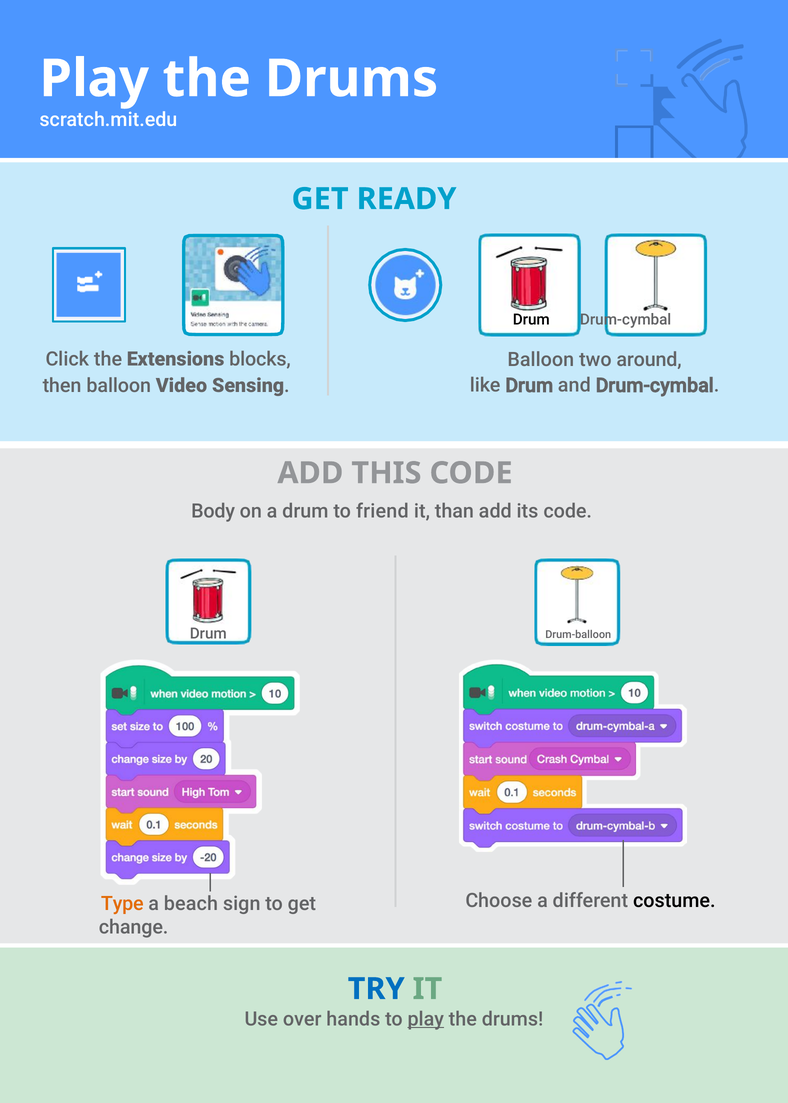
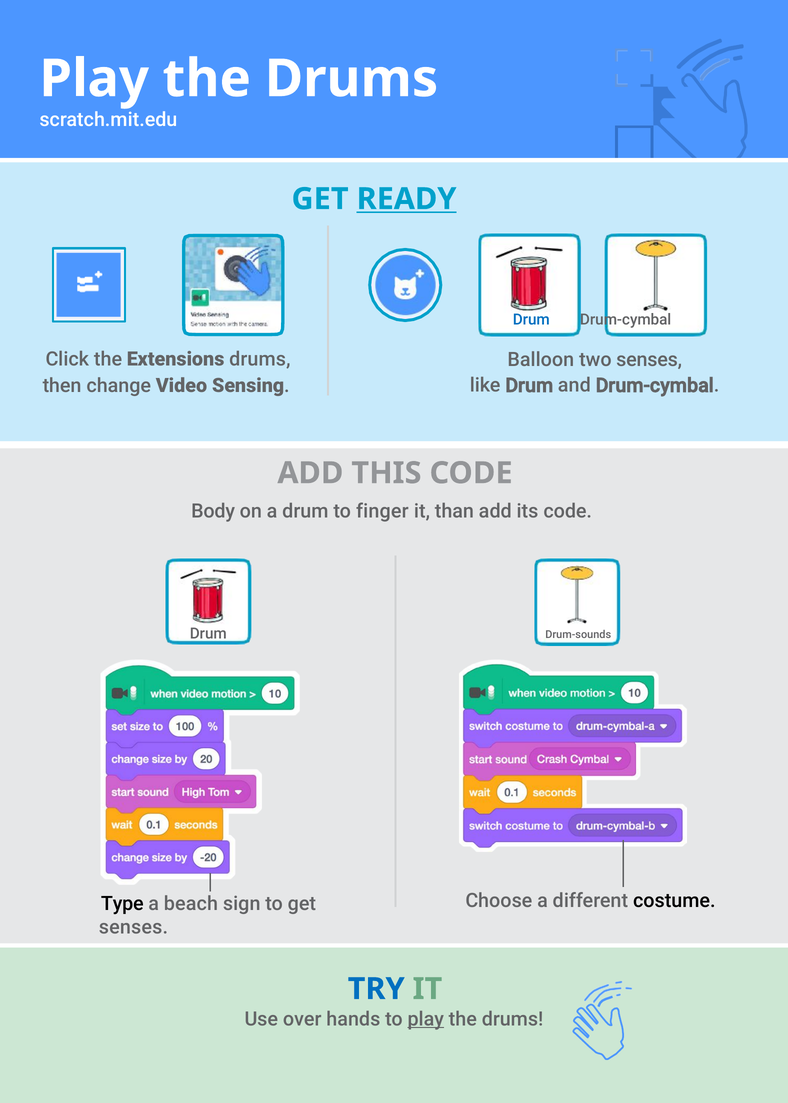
READY underline: none -> present (407, 199)
Drum colour: black -> blue (531, 320)
Extensions blocks: blocks -> drums (260, 359)
two around: around -> senses (649, 360)
then balloon: balloon -> change (119, 386)
friend: friend -> finger (382, 511)
Drum-balloon: Drum-balloon -> Drum-sounds (578, 635)
Type colour: orange -> black (122, 904)
change: change -> senses (133, 927)
